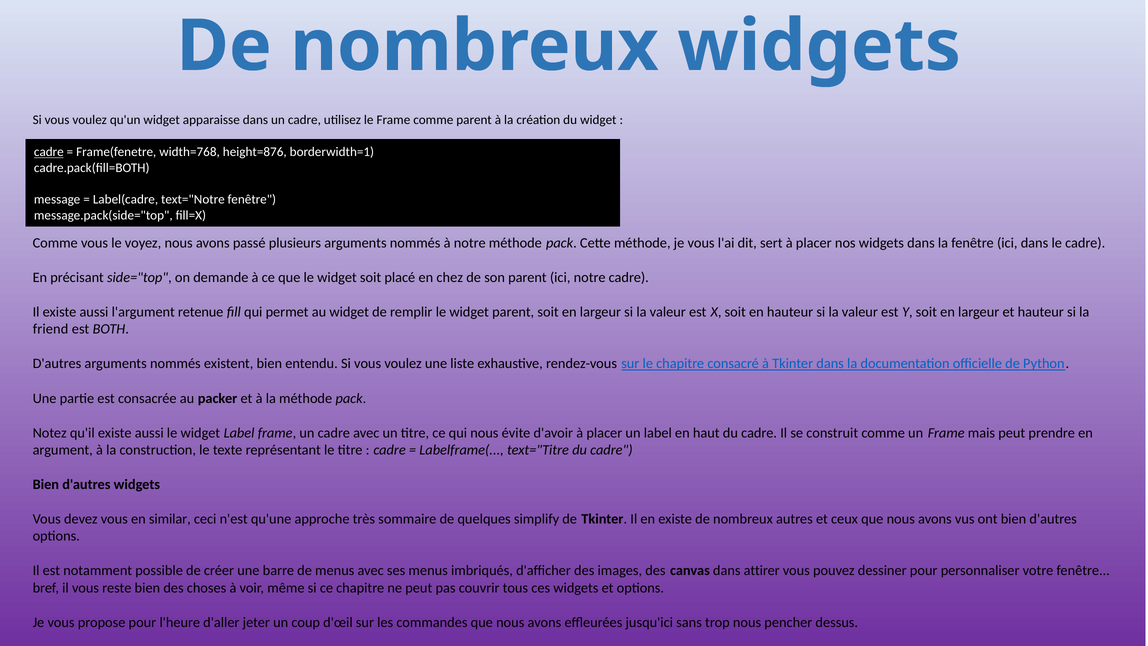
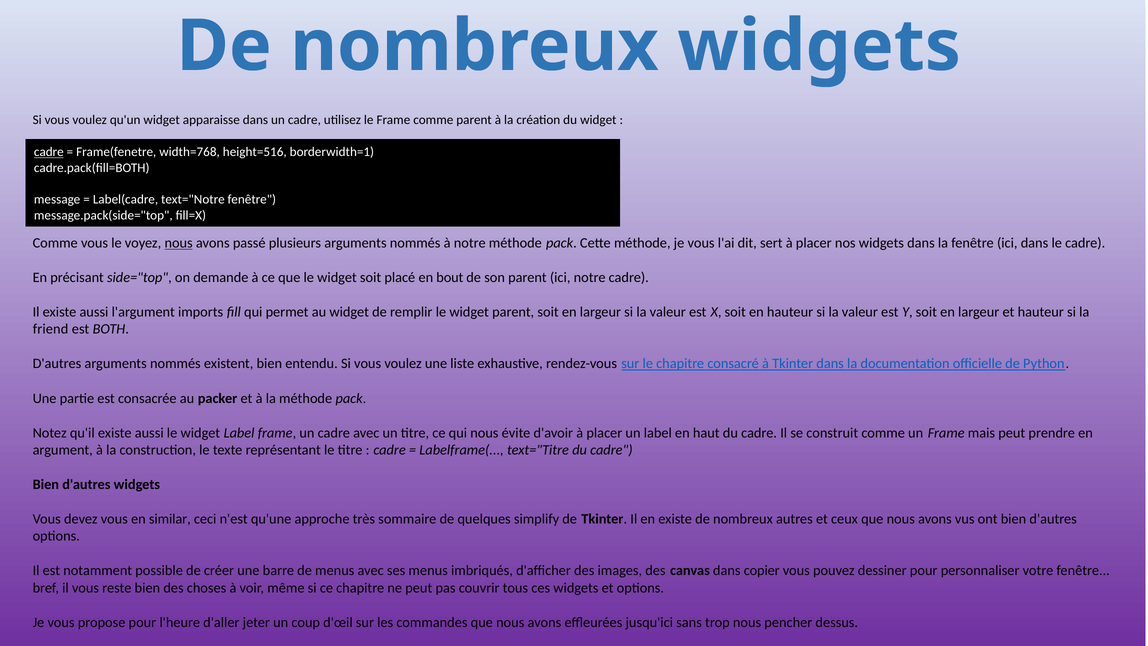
height=876: height=876 -> height=516 (255, 152)
nous underline: none -> present (179, 243)
chez: chez -> bout (450, 277)
retenue: retenue -> imports (201, 312)
attirer: attirer -> copier (762, 570)
